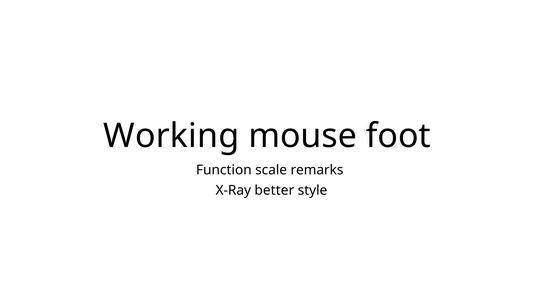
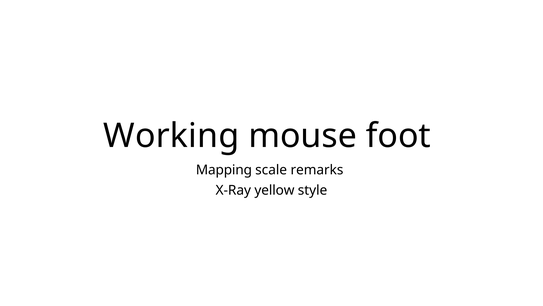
Function: Function -> Mapping (224, 170)
better: better -> yellow (274, 190)
